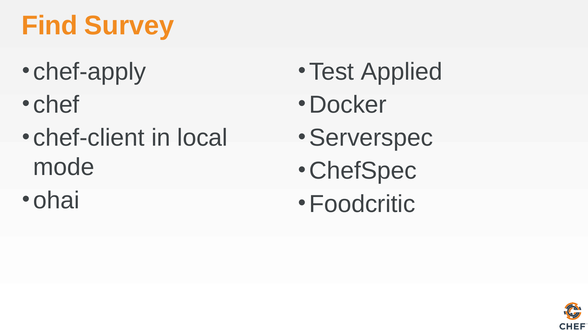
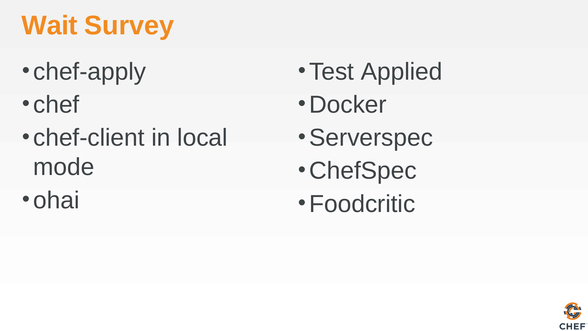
Find: Find -> Wait (50, 25)
